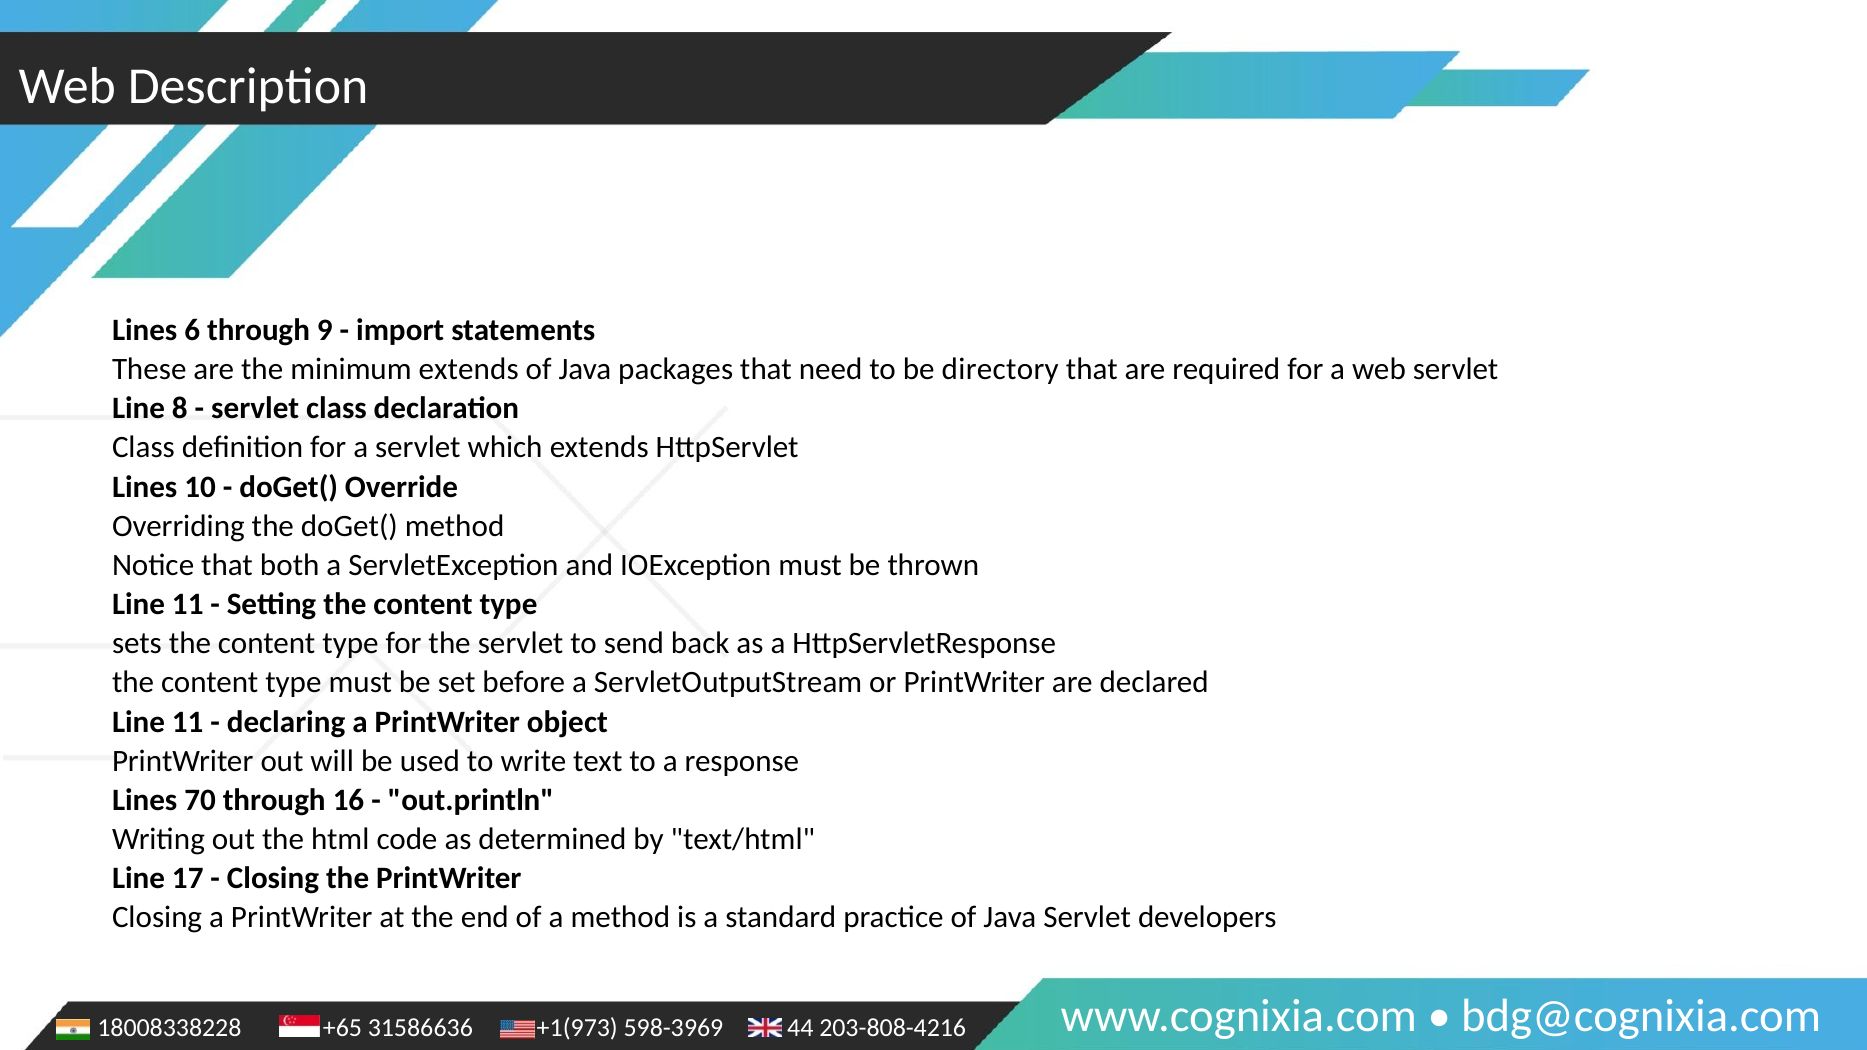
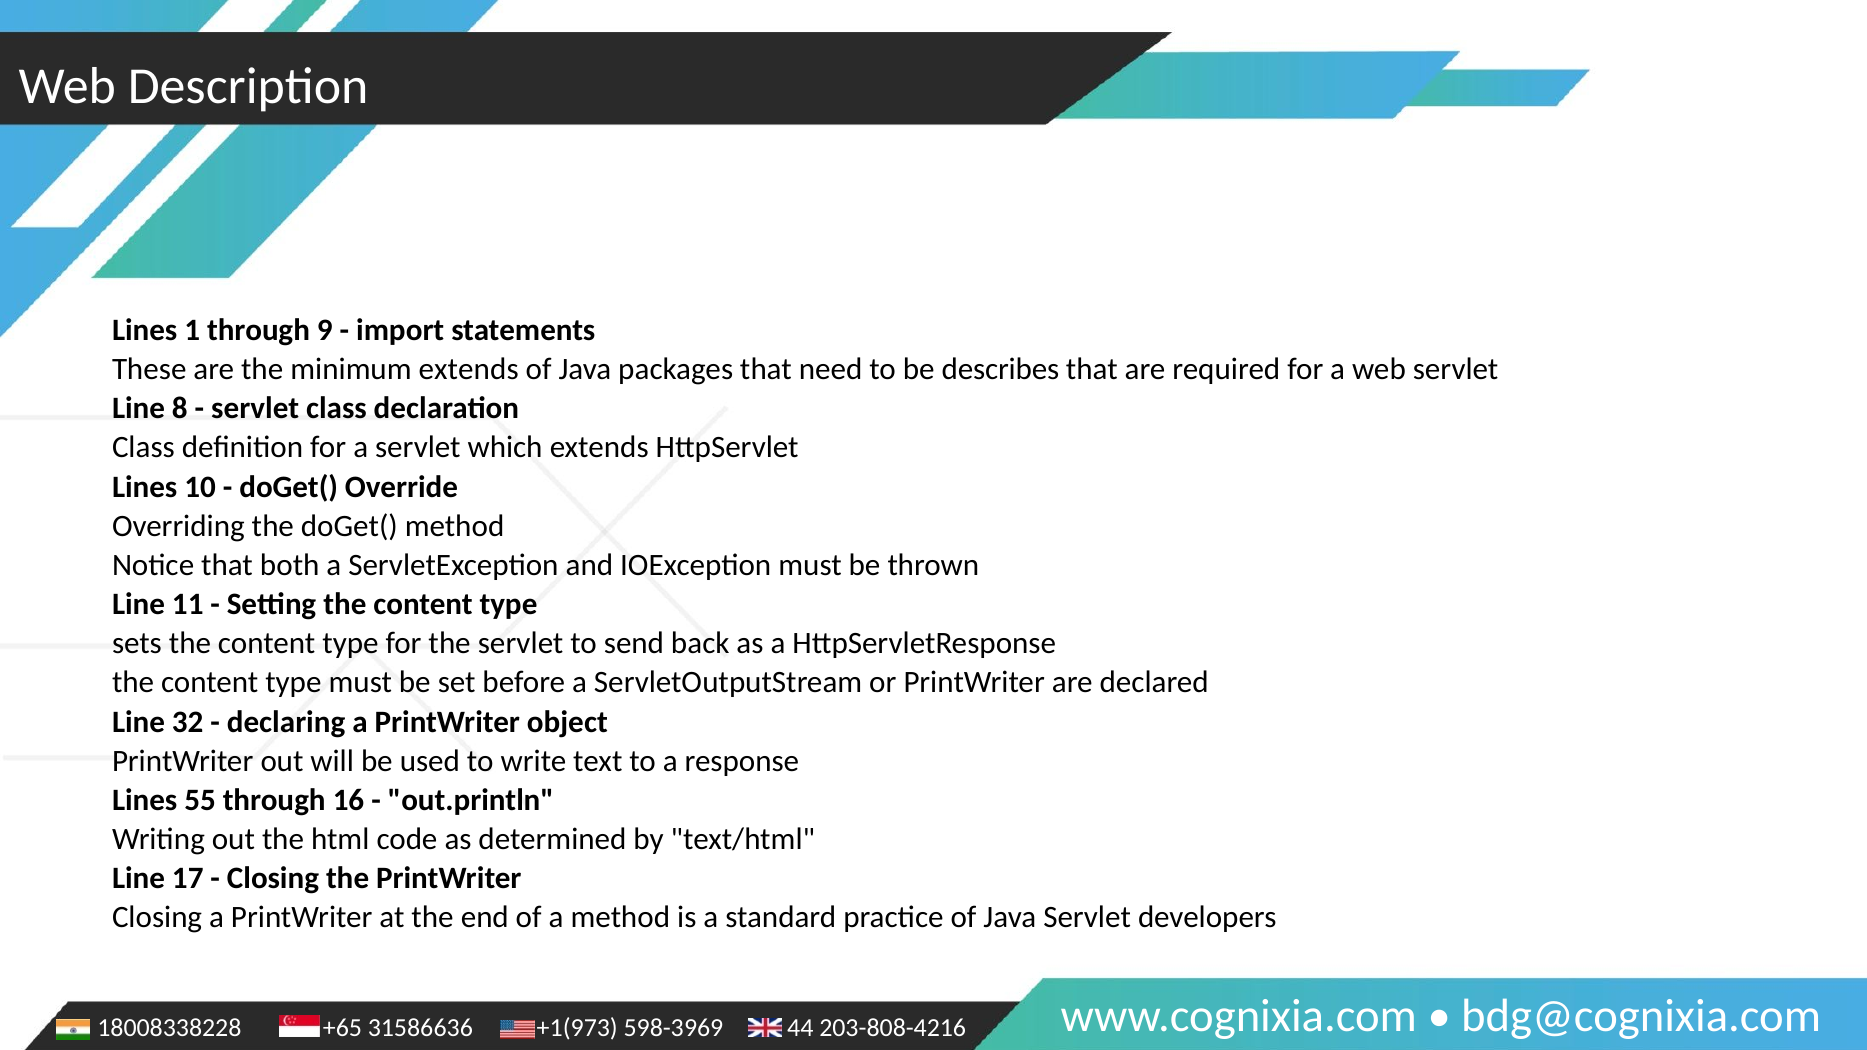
6: 6 -> 1 (192, 330)
directory: directory -> describes (1000, 369)
11: 11 -> 32 (188, 722)
70: 70 -> 55 (200, 800)
